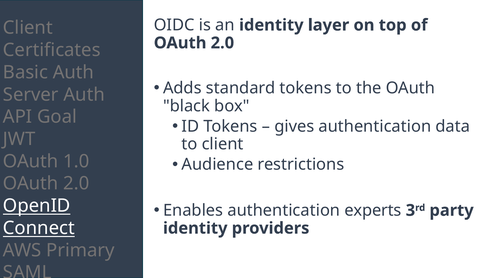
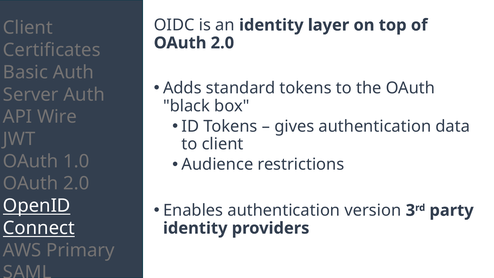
Goal: Goal -> Wire (57, 117)
experts: experts -> version (373, 210)
